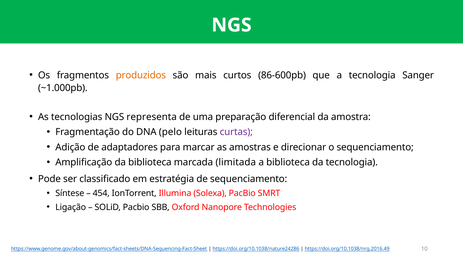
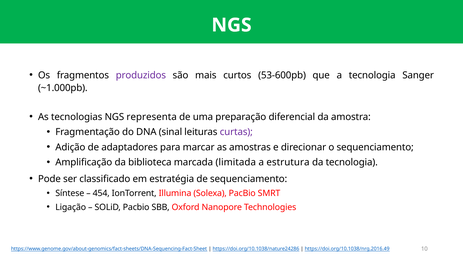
produzidos colour: orange -> purple (141, 75)
86-600pb: 86-600pb -> 53-600pb (282, 75)
pelo: pelo -> sinal (170, 132)
a biblioteca: biblioteca -> estrutura (288, 162)
